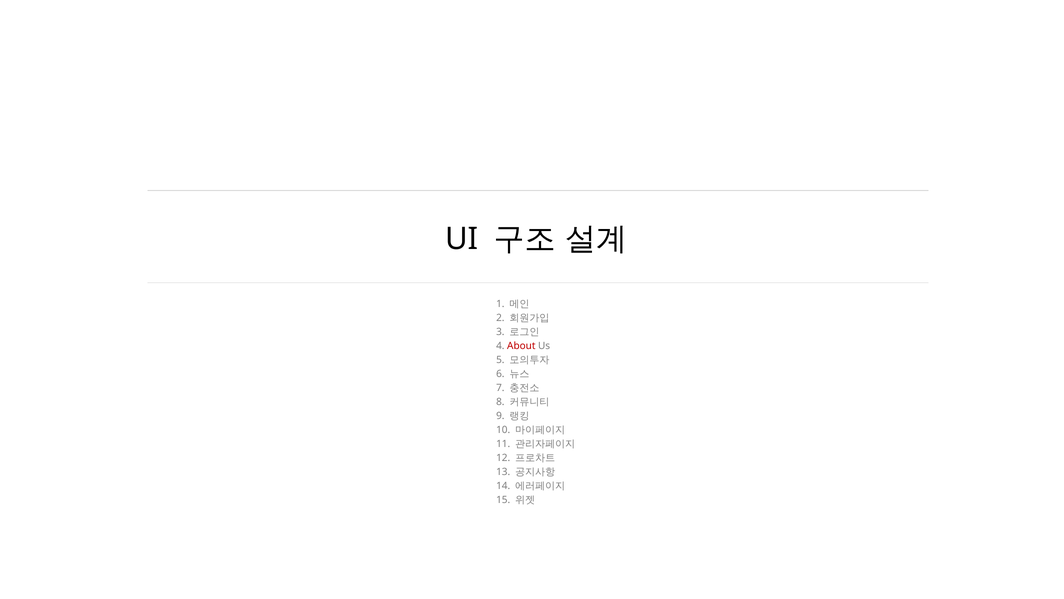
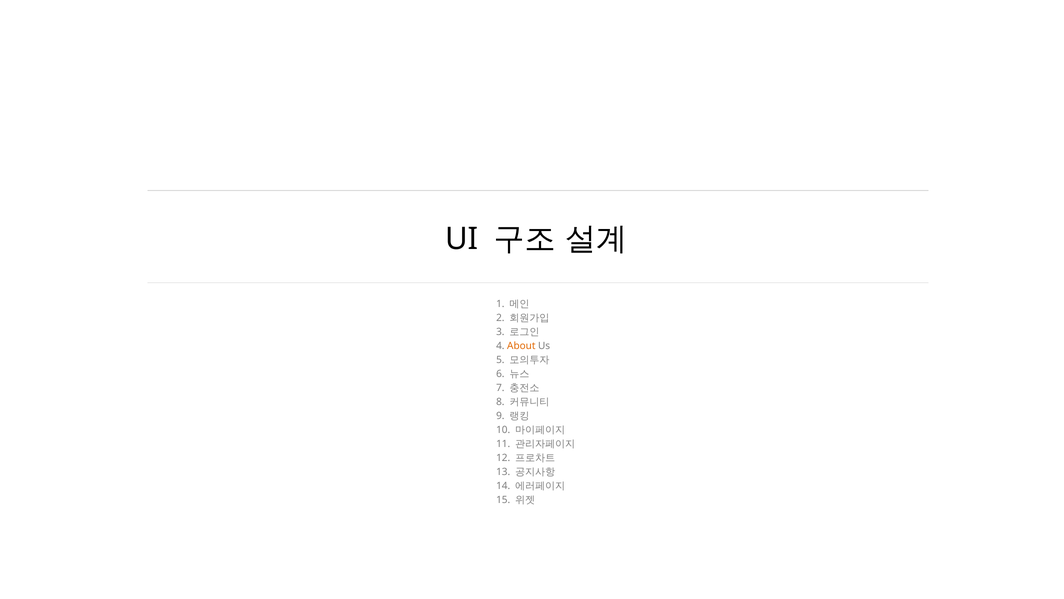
About colour: red -> orange (521, 346)
